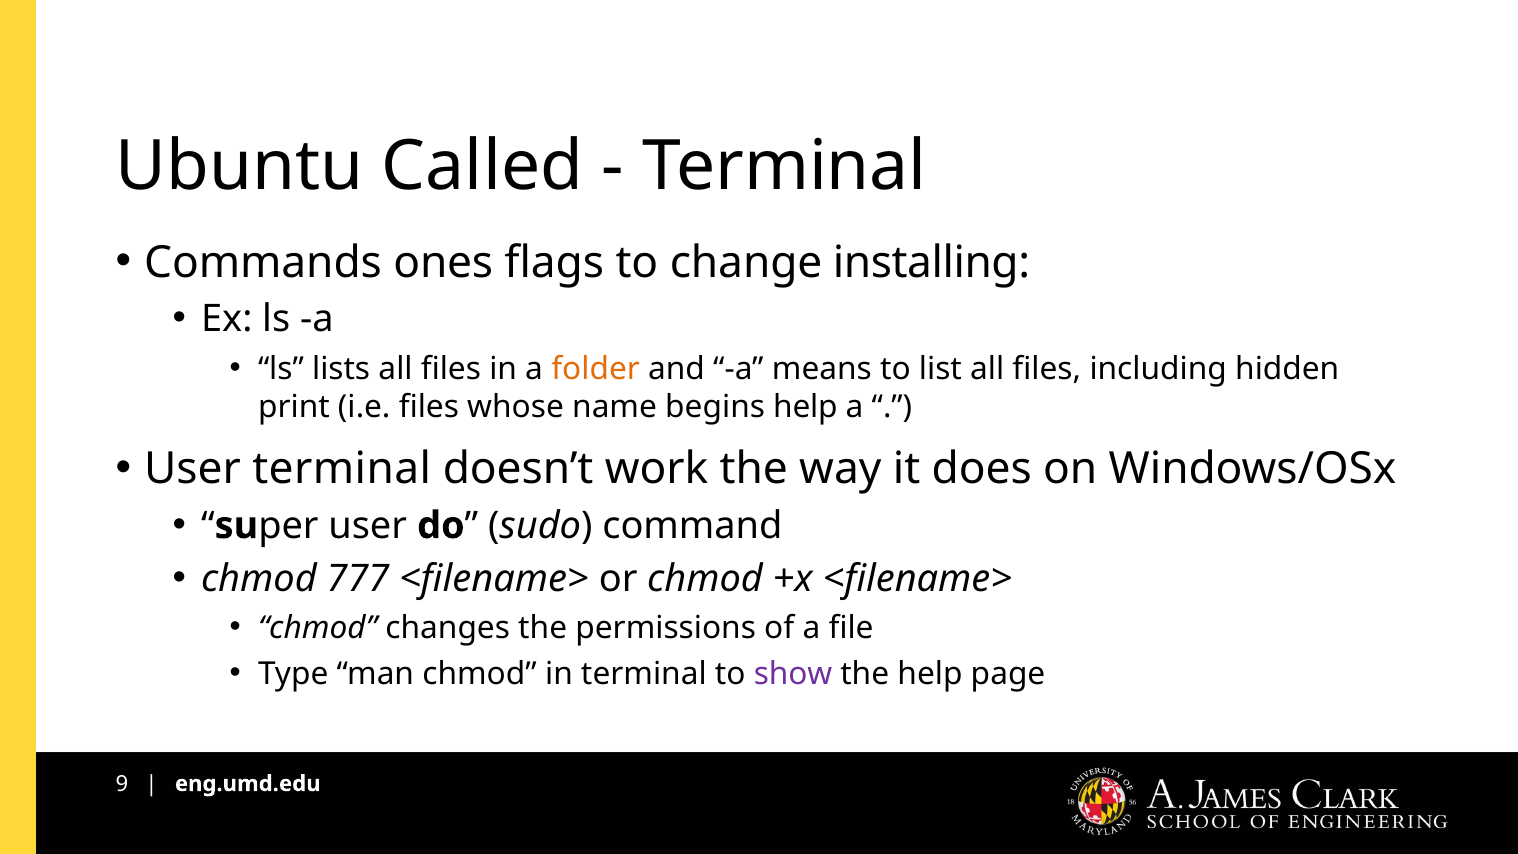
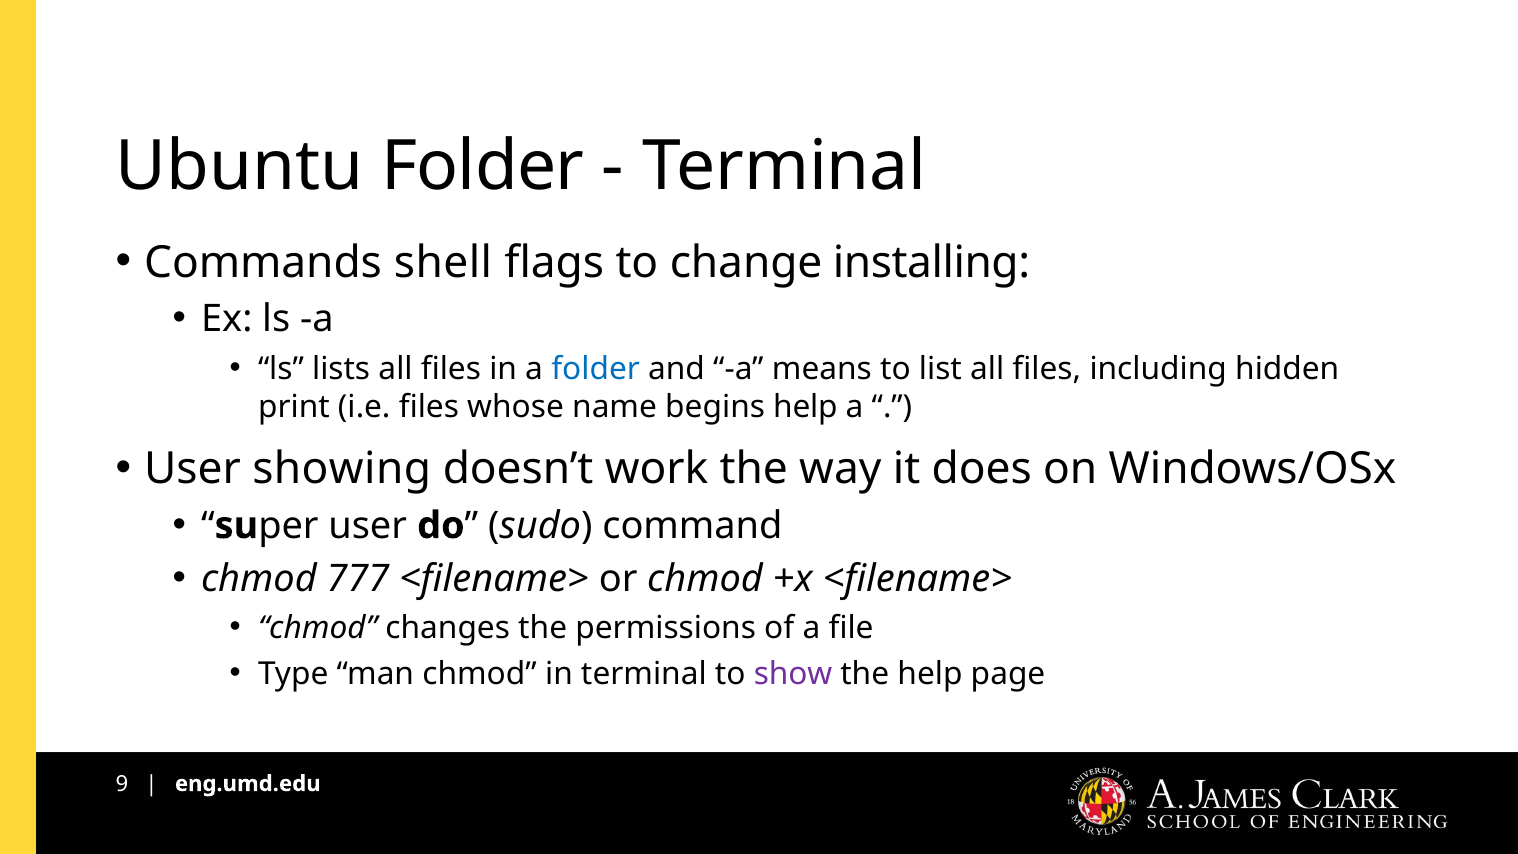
Ubuntu Called: Called -> Folder (483, 167)
ones: ones -> shell (443, 263)
folder colour: orange -> blue (596, 369)
User terminal: terminal -> showing (342, 469)
